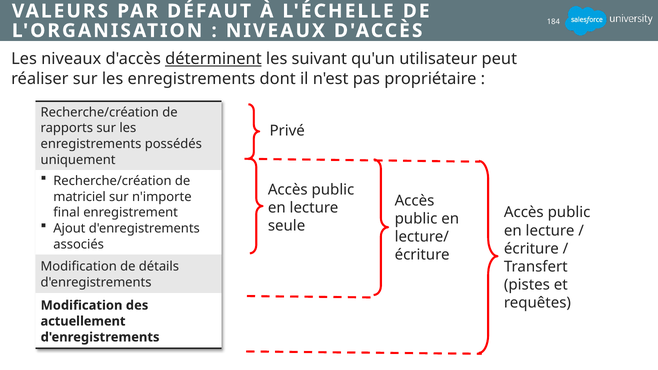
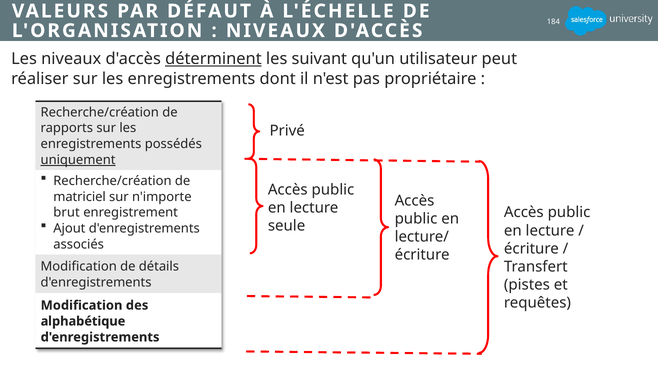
uniquement underline: none -> present (78, 160)
final: final -> brut (67, 213)
actuellement: actuellement -> alphabétique (83, 321)
